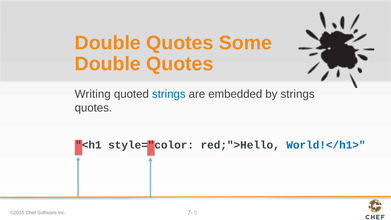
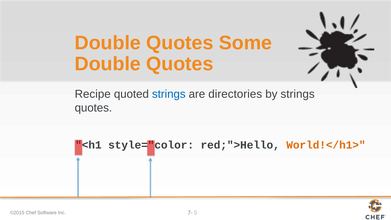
Writing: Writing -> Recipe (93, 94)
embedded: embedded -> directories (235, 94)
World!</h1> colour: blue -> orange (326, 145)
